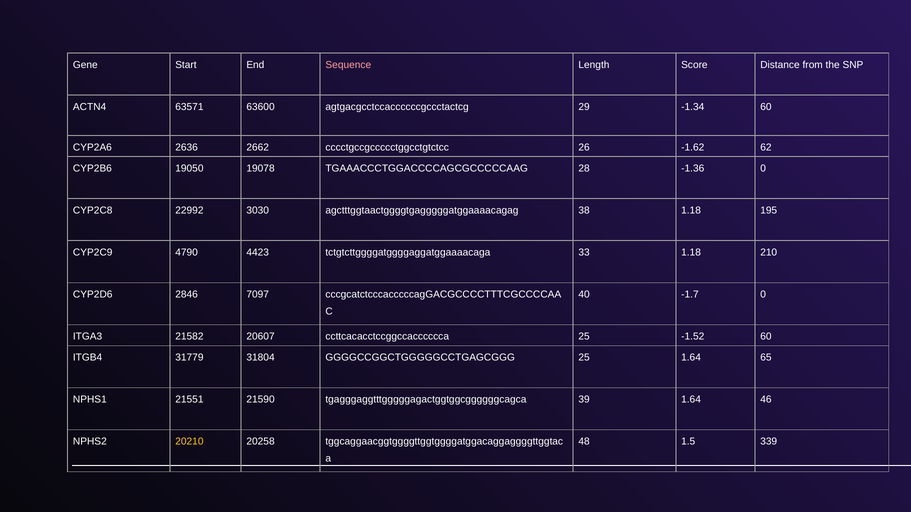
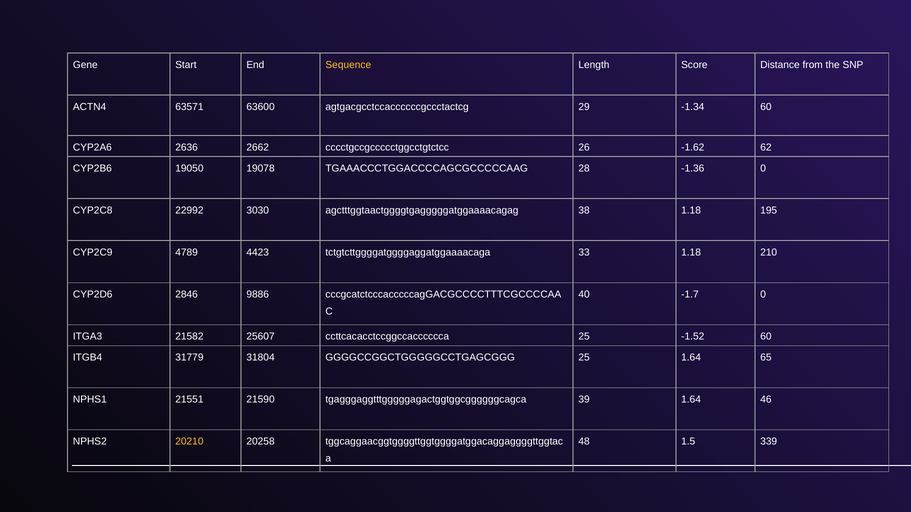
Sequence colour: pink -> yellow (348, 65)
4790: 4790 -> 4789 (187, 252)
7097: 7097 -> 9886 (258, 295)
20607: 20607 -> 25607 (261, 337)
